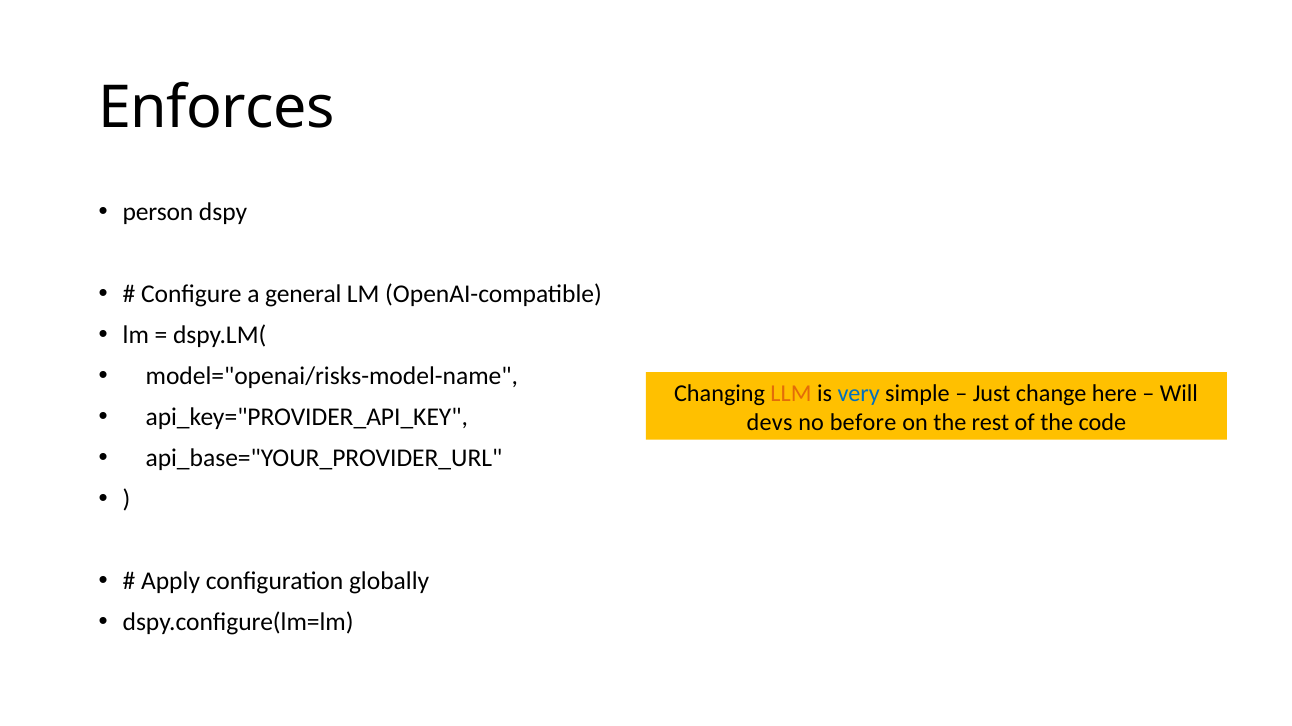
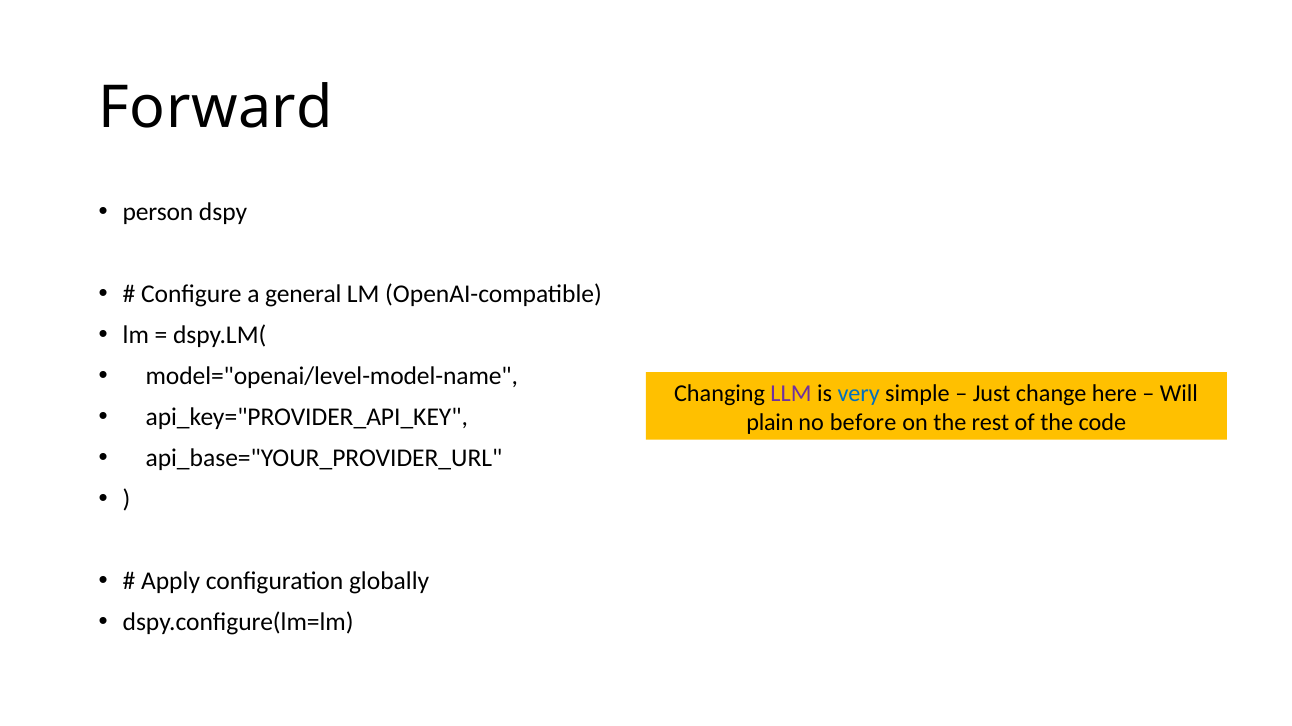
Enforces: Enforces -> Forward (216, 109)
model="openai/risks-model-name: model="openai/risks-model-name -> model="openai/level-model-name (332, 376)
LLM colour: orange -> purple (791, 393)
devs: devs -> plain (770, 423)
